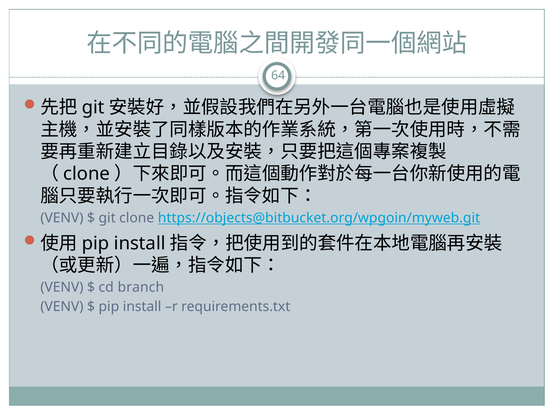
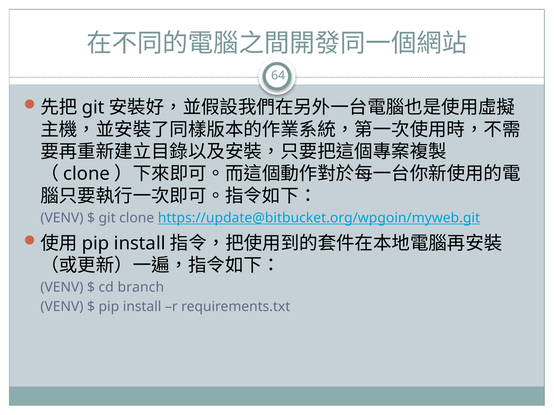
https://objects@bitbucket.org/wpgoin/myweb.git: https://objects@bitbucket.org/wpgoin/myweb.git -> https://update@bitbucket.org/wpgoin/myweb.git (319, 218)
